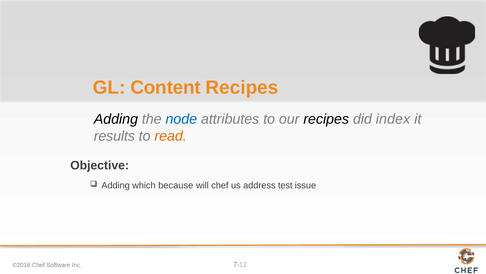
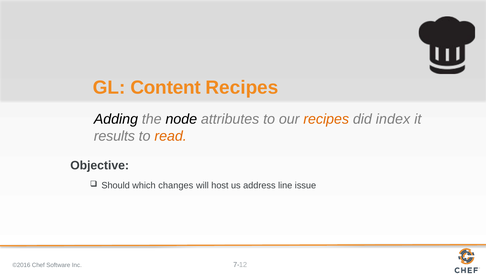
node colour: blue -> black (181, 119)
recipes colour: black -> orange (326, 119)
Adding: Adding -> Should (116, 185)
because: because -> changes (176, 185)
will chef: chef -> host (220, 185)
test: test -> line (285, 185)
